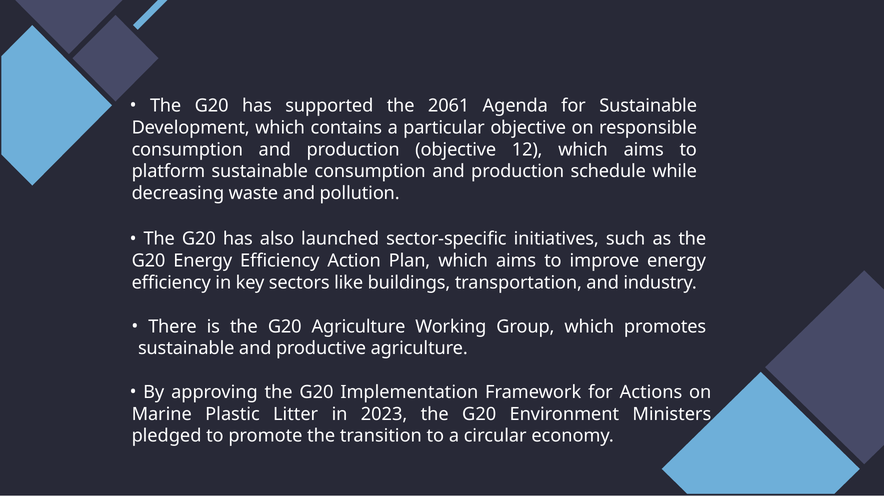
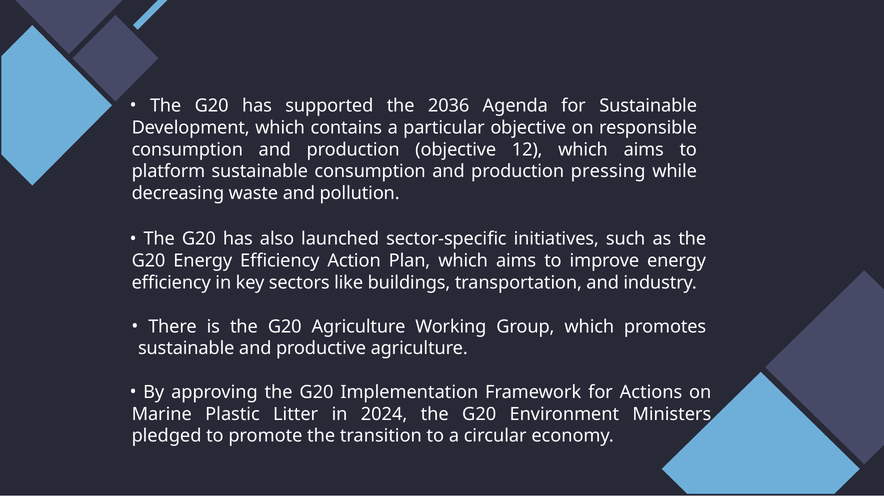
2061: 2061 -> 2036 (449, 106)
schedule: schedule -> pressing (608, 171)
2023: 2023 -> 2024 (384, 414)
